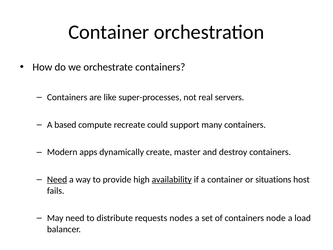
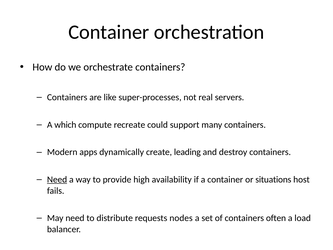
based: based -> which (65, 125)
master: master -> leading (187, 152)
availability underline: present -> none (172, 179)
node: node -> often (276, 218)
